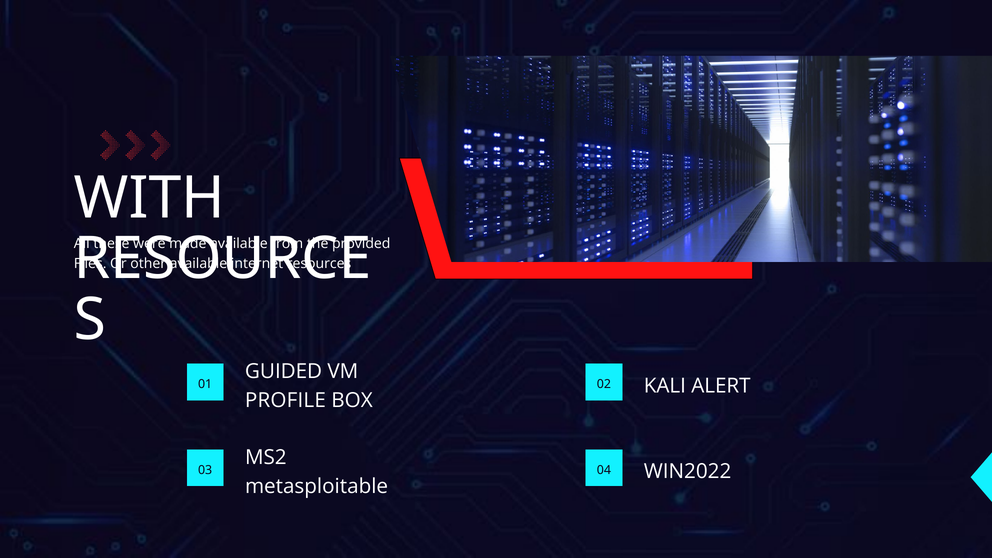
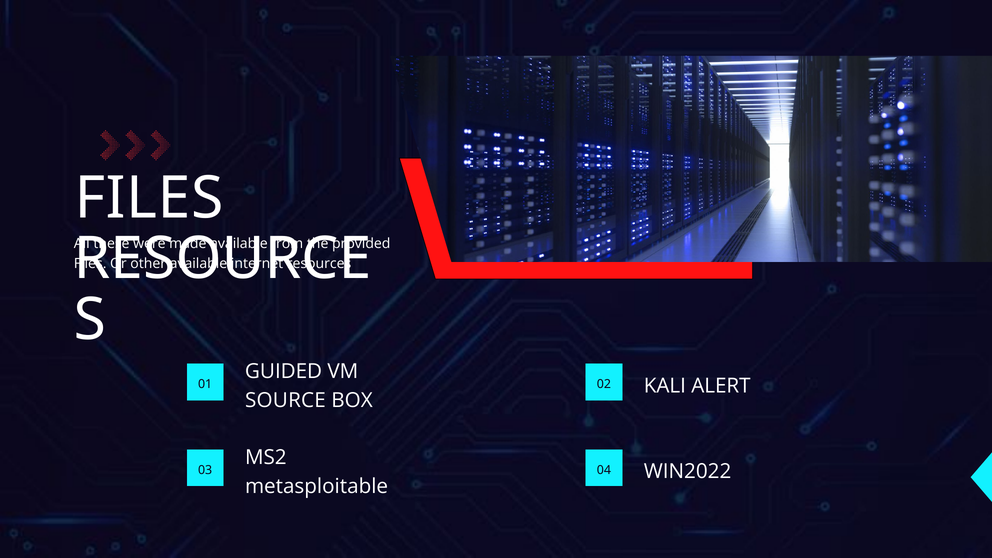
WITH: WITH -> FILES (149, 198)
PROFILE: PROFILE -> SOURCE (285, 400)
